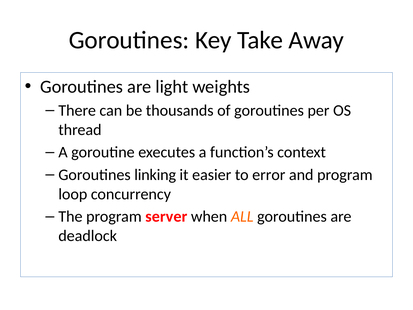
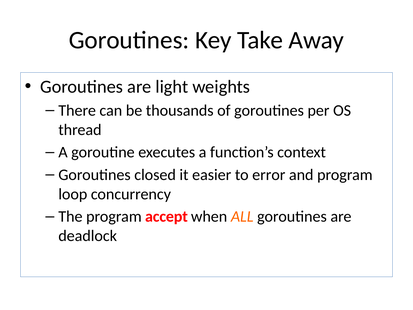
linking: linking -> closed (155, 175)
server: server -> accept (166, 216)
